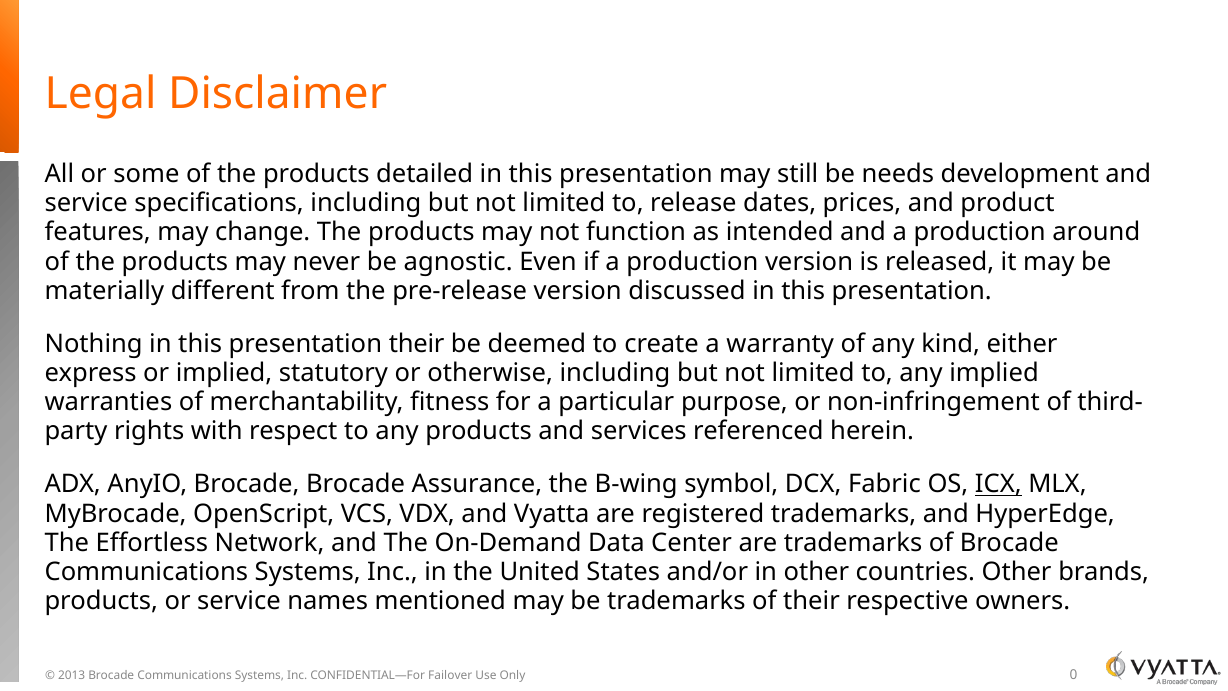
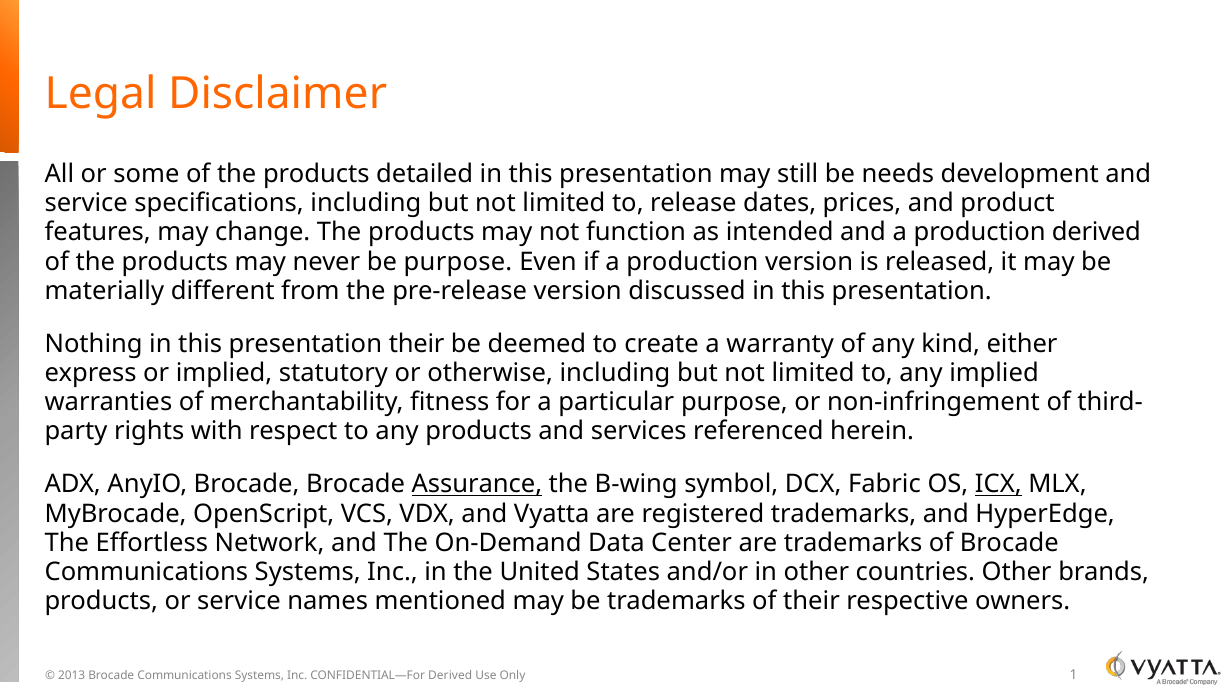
production around: around -> derived (1096, 232)
be agnostic: agnostic -> purpose (458, 262)
Assurance underline: none -> present (477, 484)
CONFIDENTIAL—For Failover: Failover -> Derived (450, 676)
0: 0 -> 1 (1074, 675)
